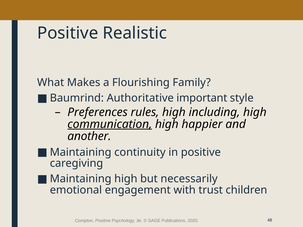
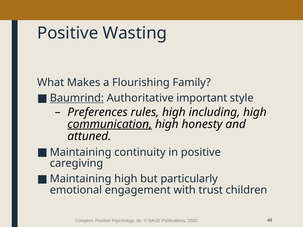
Realistic: Realistic -> Wasting (135, 33)
Baumrind underline: none -> present (77, 98)
happier: happier -> honesty (202, 124)
another: another -> attuned (89, 136)
necessarily: necessarily -> particularly (189, 179)
